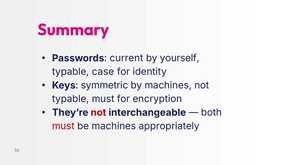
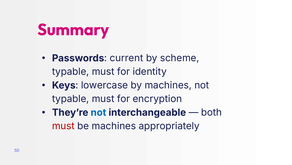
yourself: yourself -> scheme (180, 58)
case: case -> must (103, 71)
symmetric: symmetric -> lowercase (104, 85)
not colour: red -> blue (98, 112)
